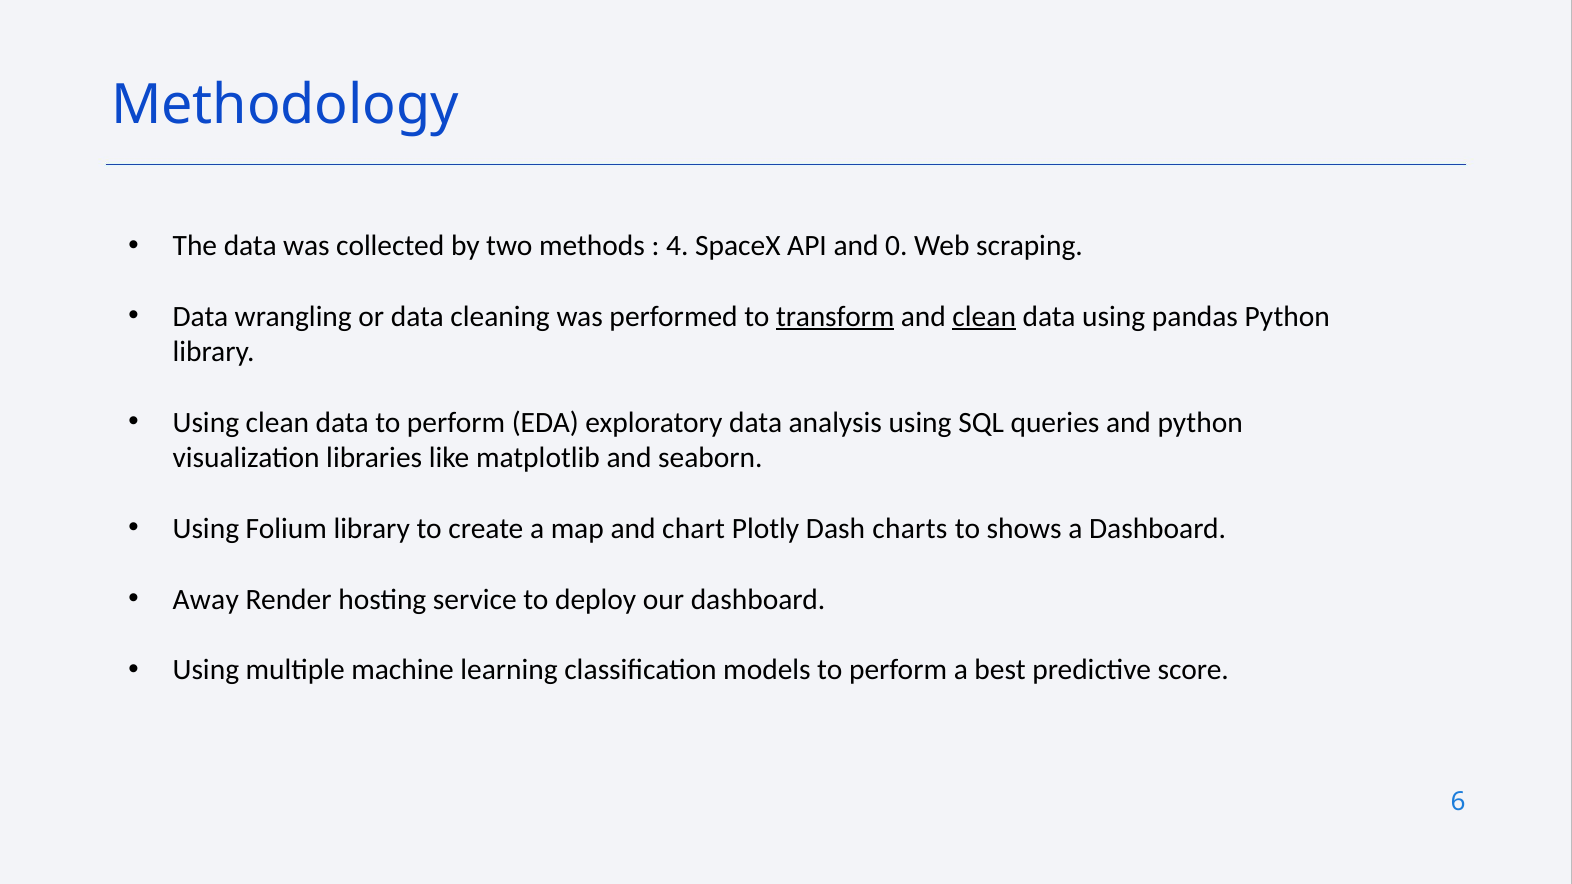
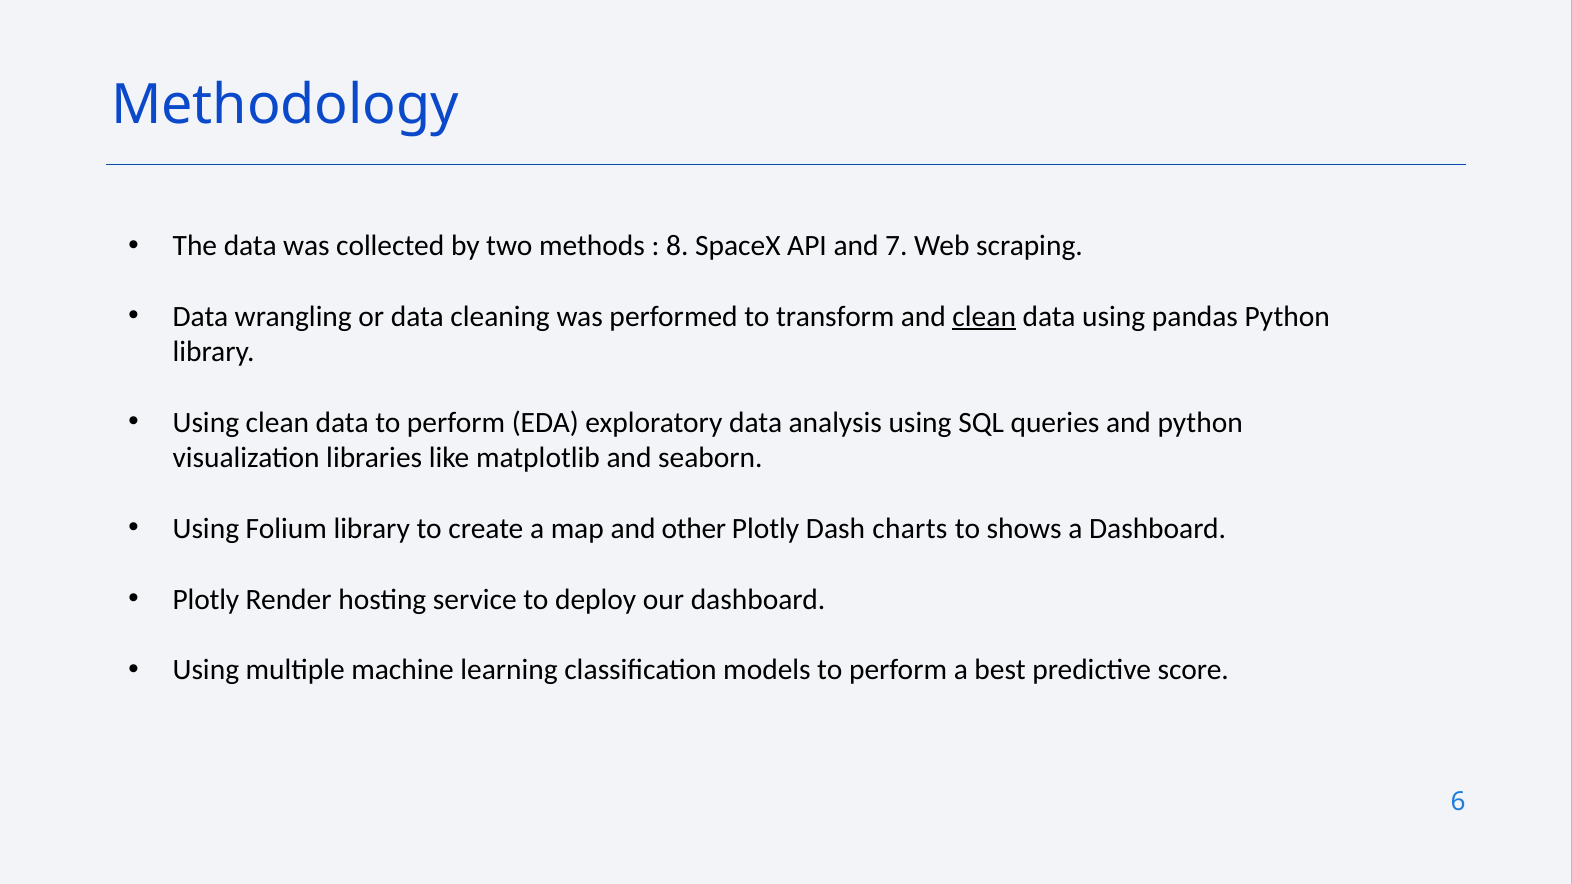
4: 4 -> 8 (677, 246)
0: 0 -> 7 (896, 246)
transform underline: present -> none (835, 317)
chart: chart -> other (694, 529)
Away: Away -> Plotly (206, 600)
